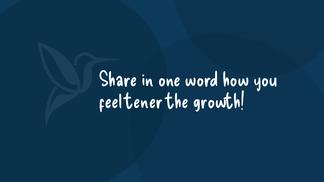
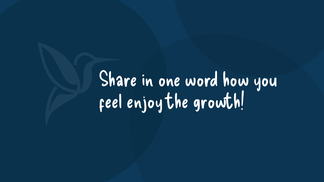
tener: tener -> enjoy (145, 102)
